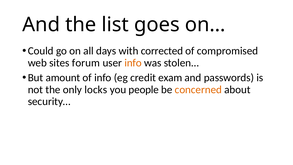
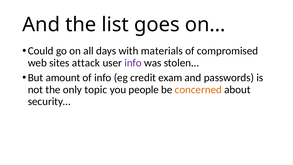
corrected: corrected -> materials (162, 51)
forum: forum -> attack (86, 63)
info colour: orange -> purple (133, 63)
locks: locks -> topic (96, 89)
